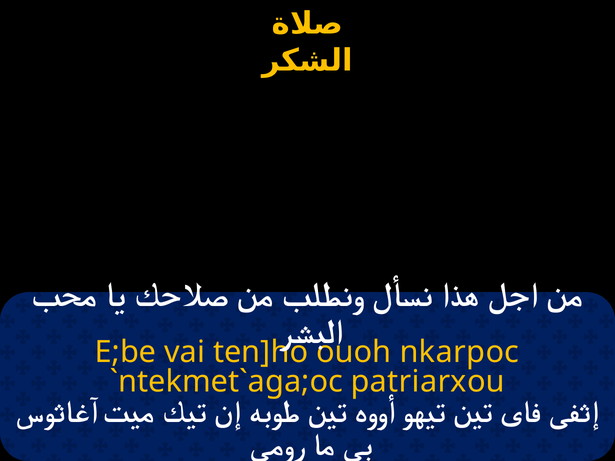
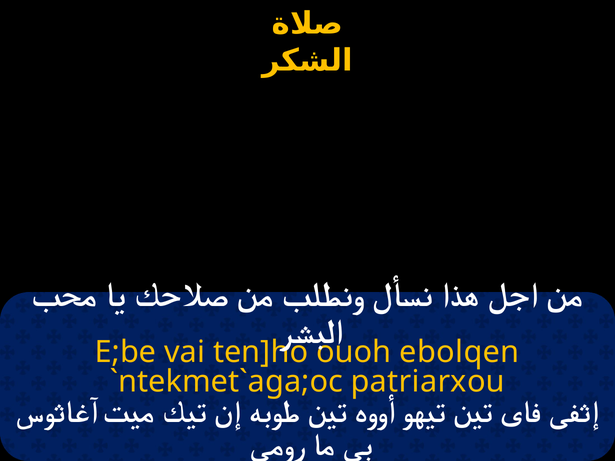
nkarpoc: nkarpoc -> ebolqen (459, 352)
